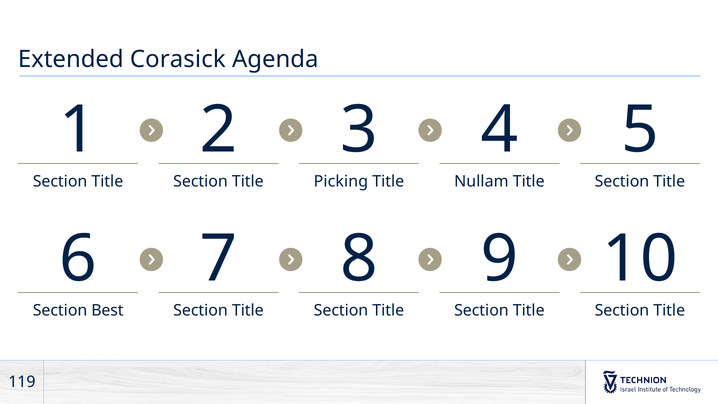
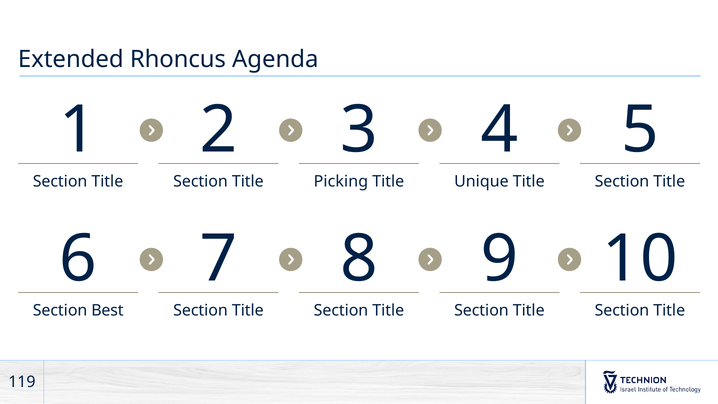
Corasick: Corasick -> Rhoncus (178, 59)
Nullam: Nullam -> Unique (481, 181)
